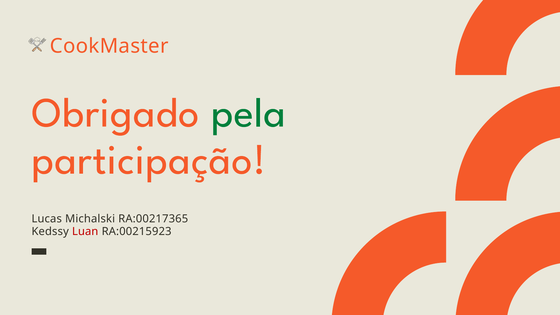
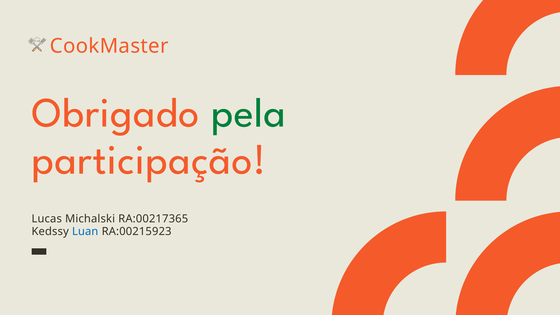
Luan colour: red -> blue (85, 231)
